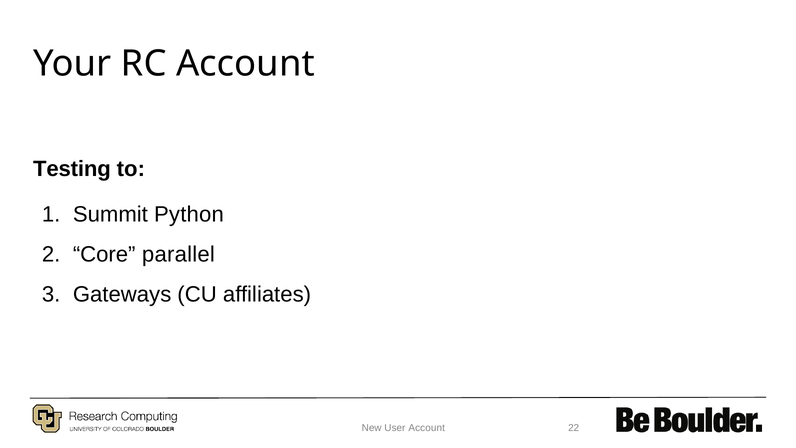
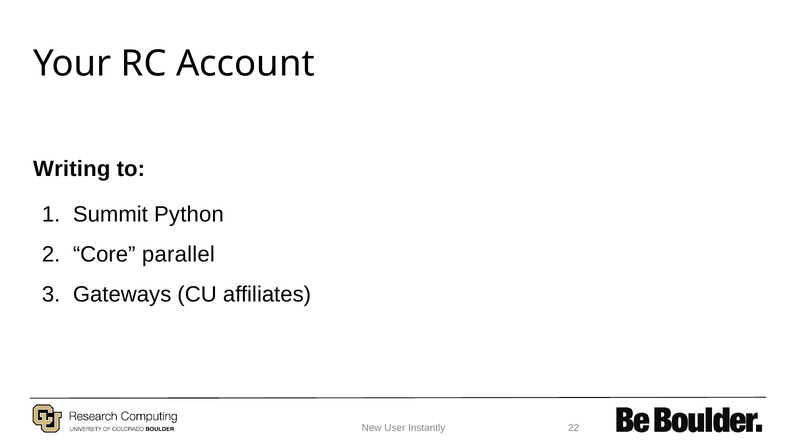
Testing: Testing -> Writing (72, 169)
User Account: Account -> Instantly (427, 428)
